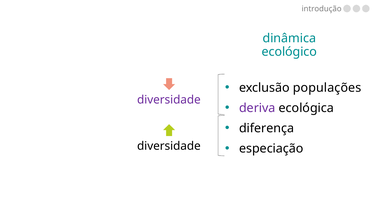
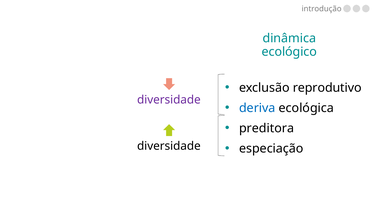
populações: populações -> reprodutivo (327, 88)
deriva colour: purple -> blue (257, 108)
diferença: diferença -> preditora (267, 129)
